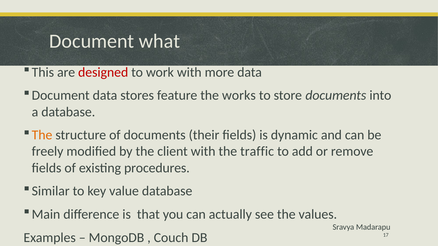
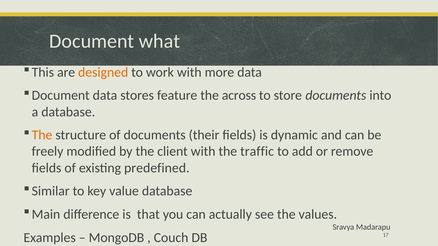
designed colour: red -> orange (103, 72)
works: works -> across (239, 96)
procedures: procedures -> predefined (157, 168)
